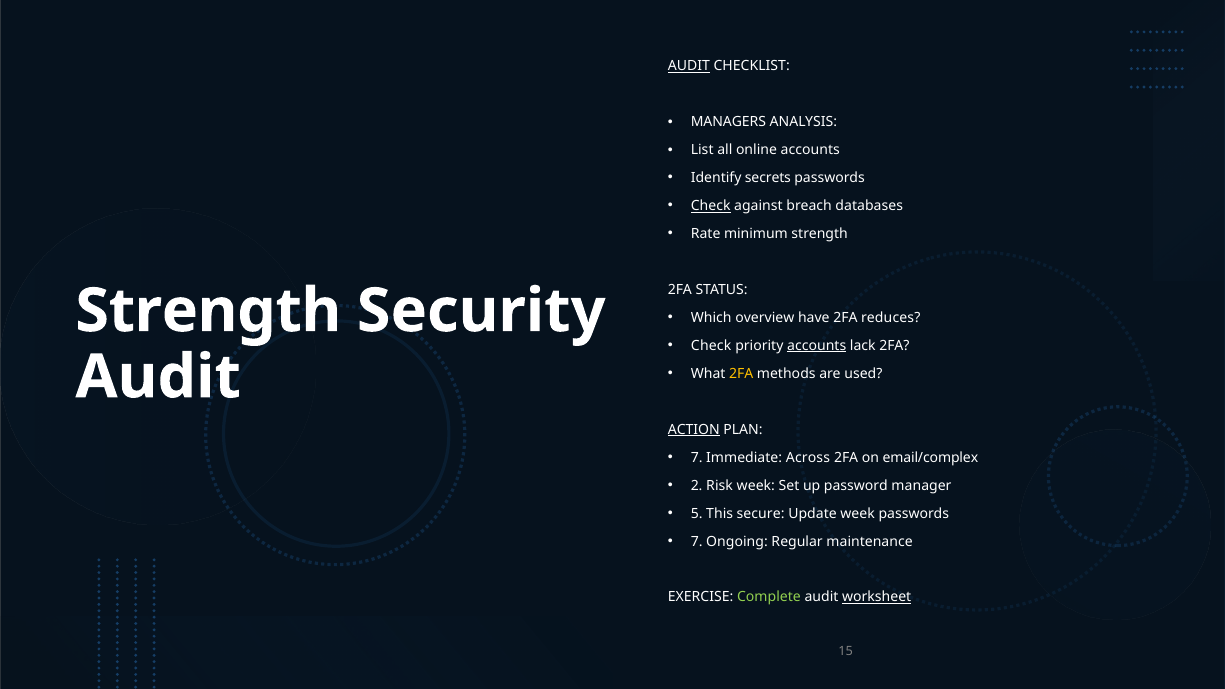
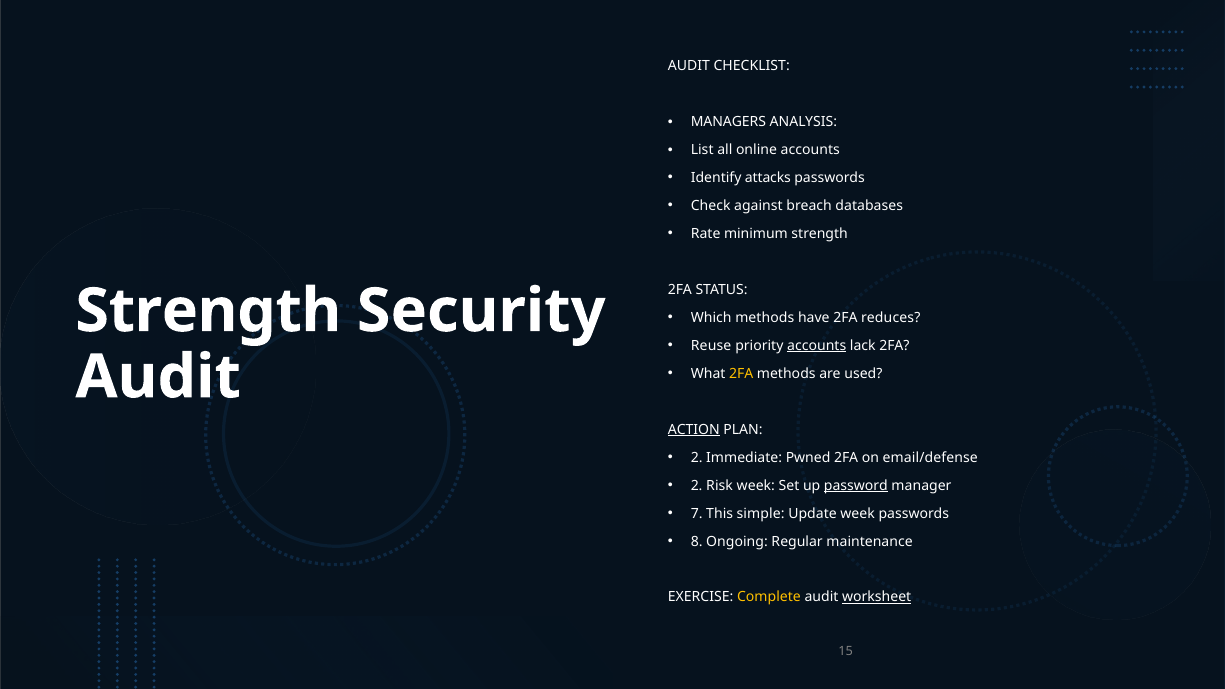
AUDIT underline: present -> none (689, 66)
secrets: secrets -> attacks (768, 178)
Check underline: present -> none (711, 206)
Which overview: overview -> methods (765, 318)
Check: Check -> Reuse (711, 346)
7: 7 -> 2 (697, 458)
Across: Across -> Pwned (808, 458)
email/complex: email/complex -> email/defense (930, 458)
password underline: none -> present (856, 486)
5: 5 -> 7 (697, 513)
secure: secure -> simple (761, 513)
7: 7 -> 8 (697, 541)
Complete colour: light green -> yellow (769, 597)
